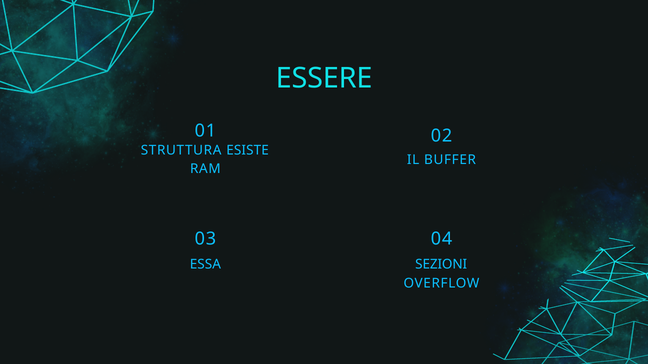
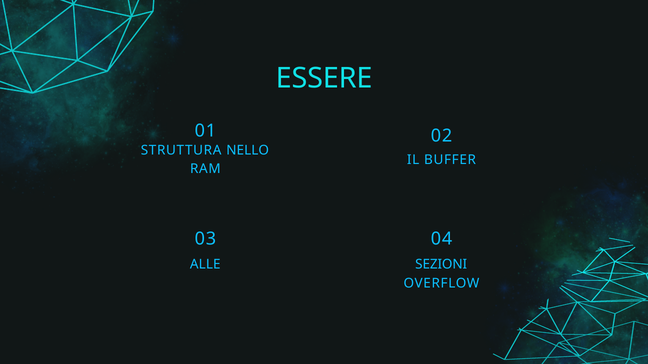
ESISTE: ESISTE -> NELLO (248, 150)
ESSA: ESSA -> ALLE (205, 265)
